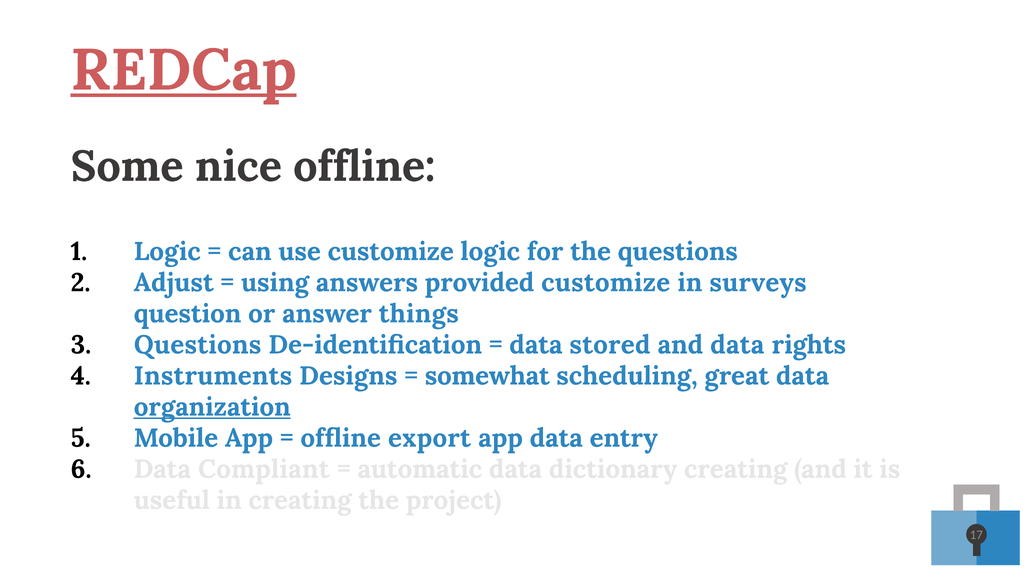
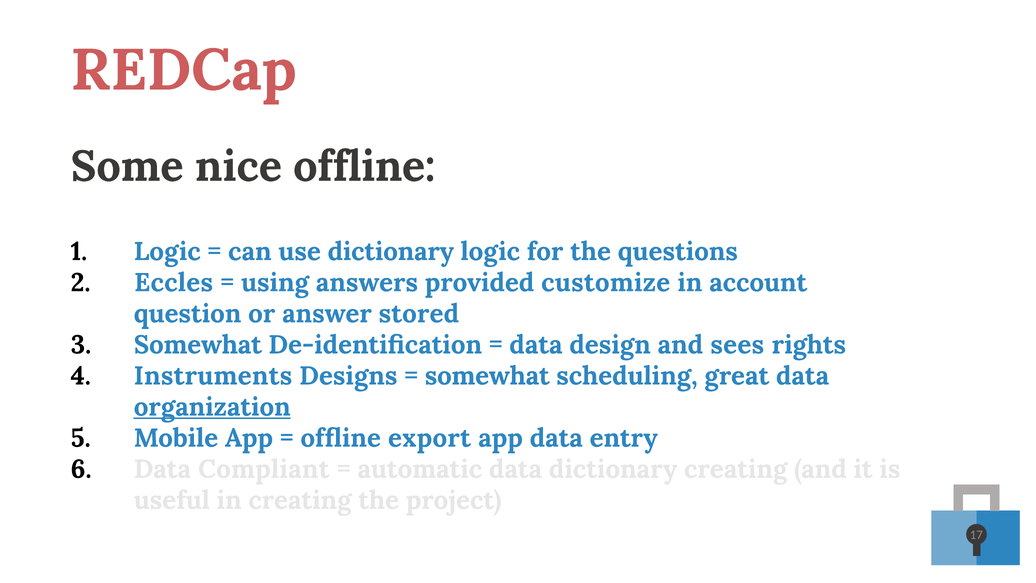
REDCap underline: present -> none (184, 70)
use customize: customize -> dictionary (391, 251)
Adjust: Adjust -> Eccles (174, 283)
surveys: surveys -> account (758, 283)
things: things -> stored (419, 314)
Questions: Questions -> Somewhat (198, 345)
stored: stored -> design (610, 345)
and data: data -> sees (737, 345)
